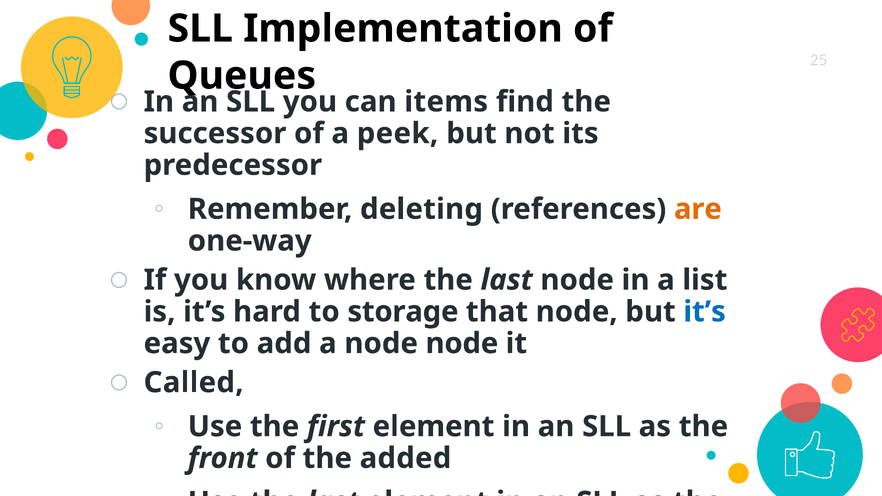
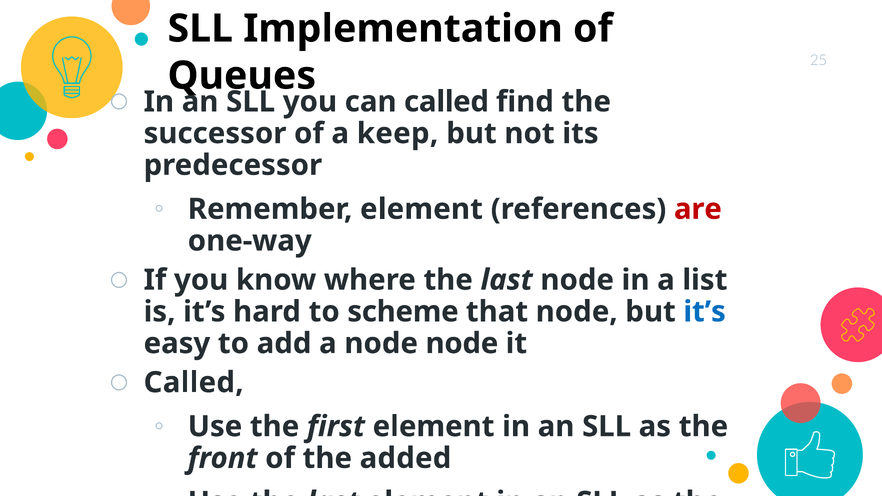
can items: items -> called (446, 102)
a peek: peek -> keep (397, 133)
Remember deleting: deleting -> element (421, 209)
are colour: orange -> red (698, 209)
storage: storage -> scheme (403, 312)
